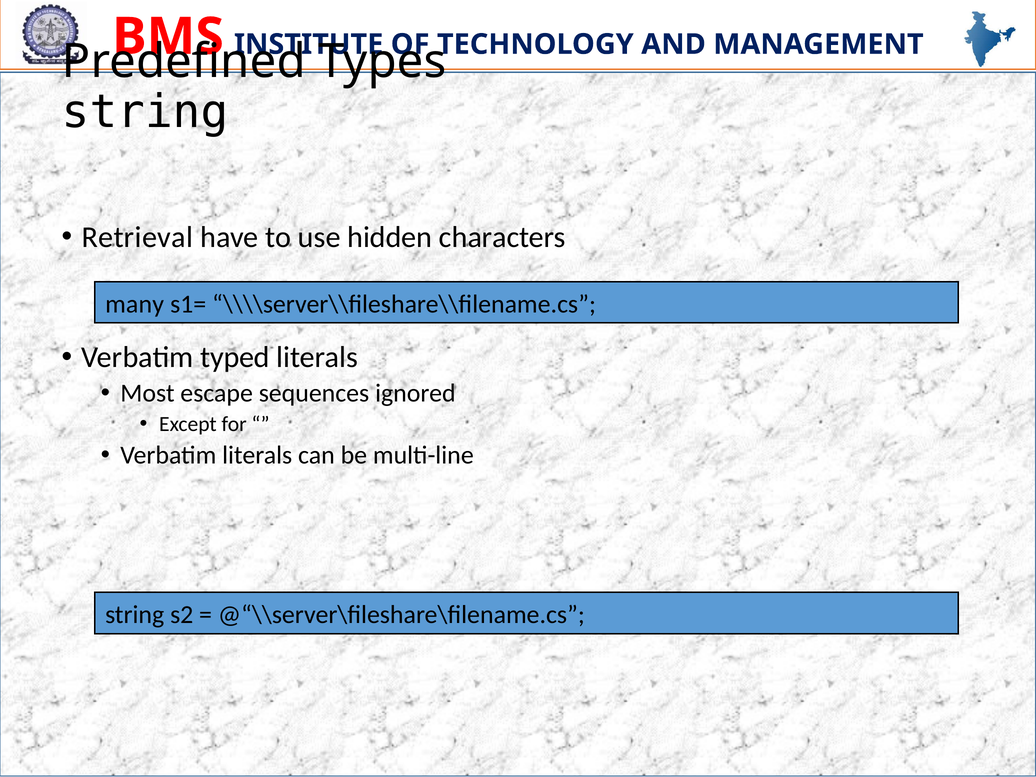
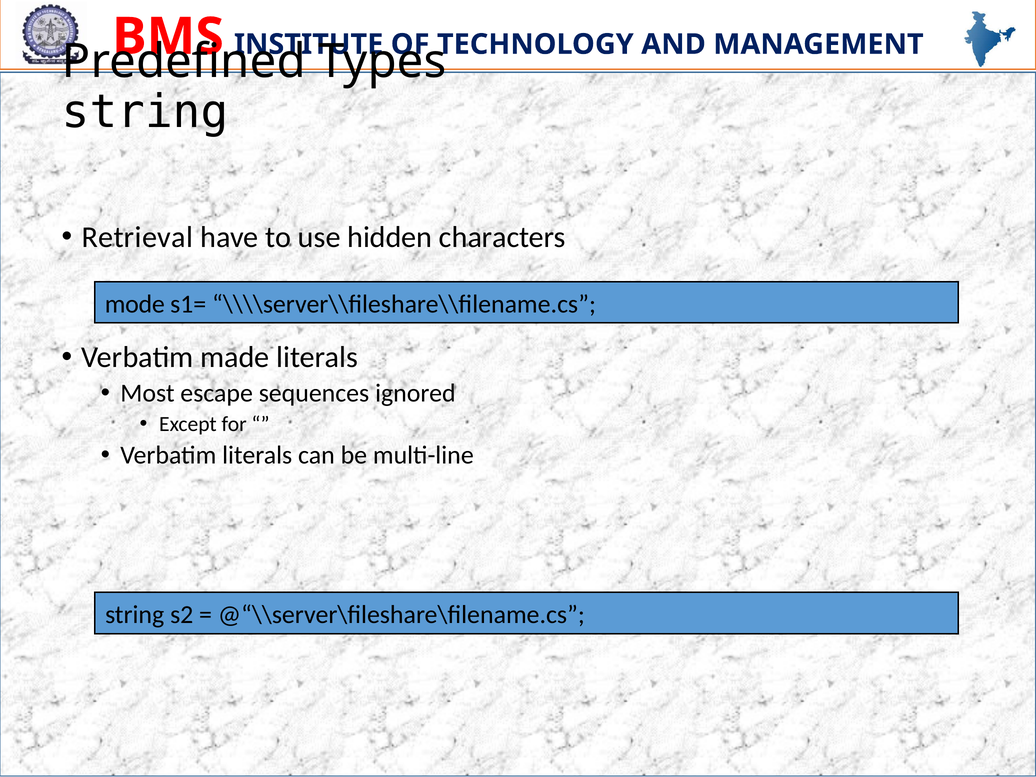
many: many -> mode (135, 304)
typed: typed -> made (235, 357)
